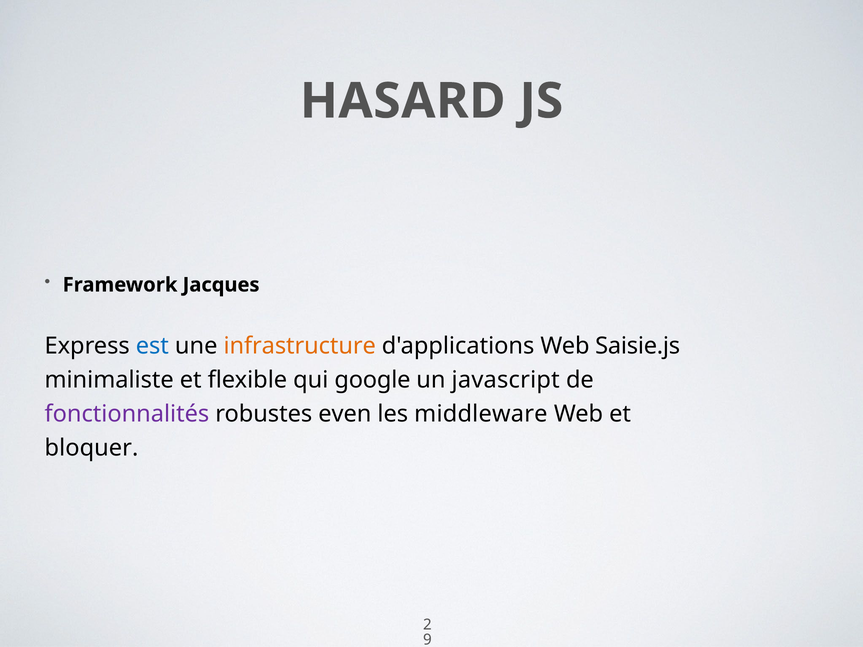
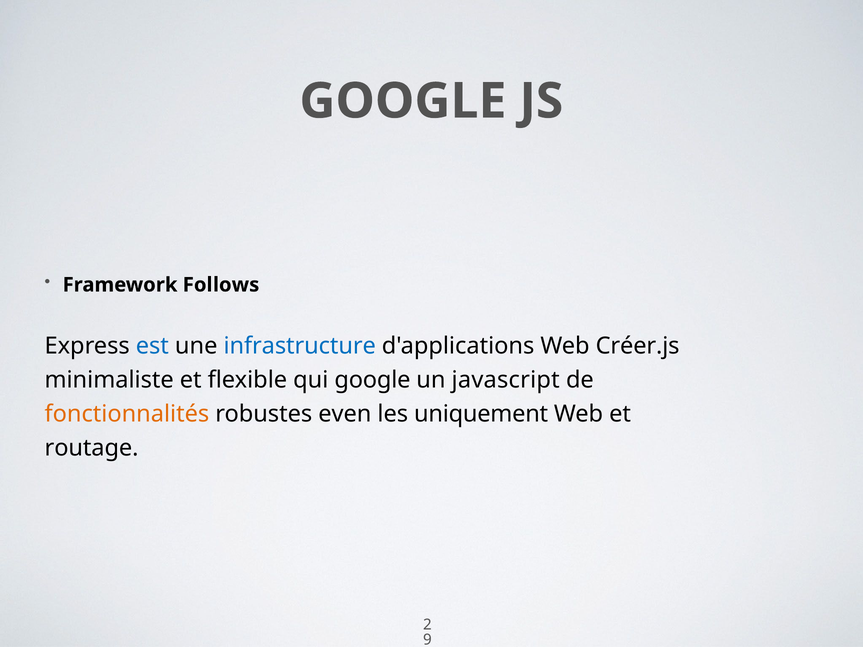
HASARD: HASARD -> GOOGLE (403, 101)
Jacques: Jacques -> Follows (221, 285)
infrastructure colour: orange -> blue (300, 346)
Saisie.js: Saisie.js -> Créer.js (638, 346)
fonctionnalités colour: purple -> orange (127, 414)
middleware: middleware -> uniquement (481, 414)
bloquer: bloquer -> routage (92, 448)
